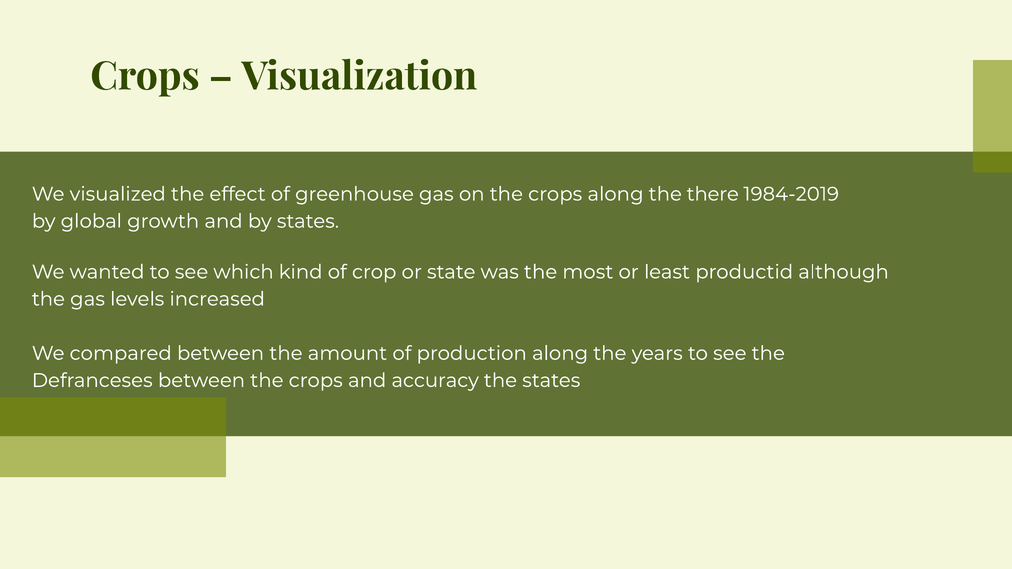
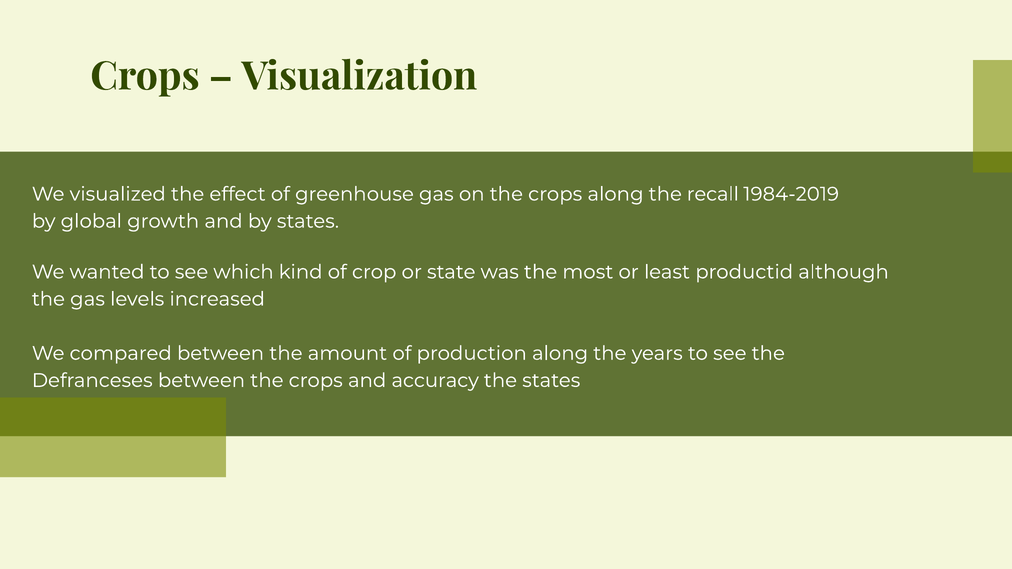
there: there -> recall (713, 194)
